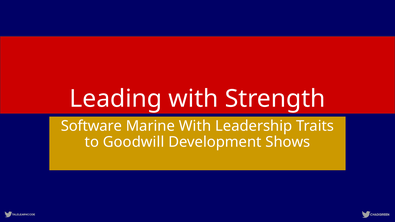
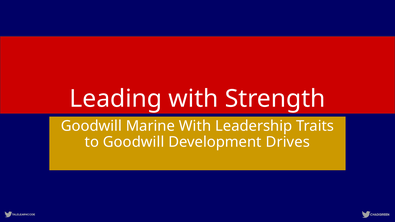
Software: Software -> Goodwill (91, 126)
Shows: Shows -> Drives (288, 142)
